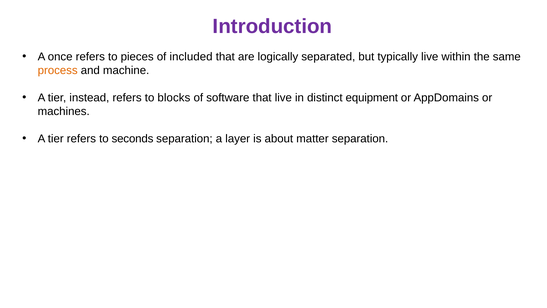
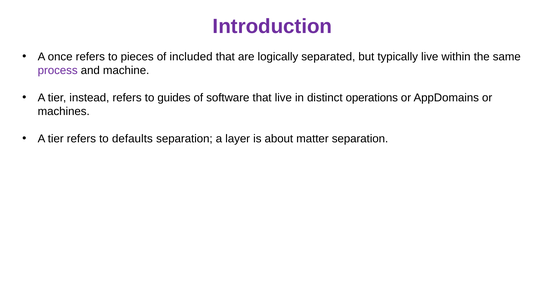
process colour: orange -> purple (58, 70)
blocks: blocks -> guides (174, 98)
equipment: equipment -> operations (372, 98)
seconds: seconds -> defaults (132, 139)
